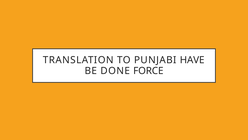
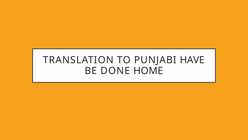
FORCE: FORCE -> HOME (148, 71)
